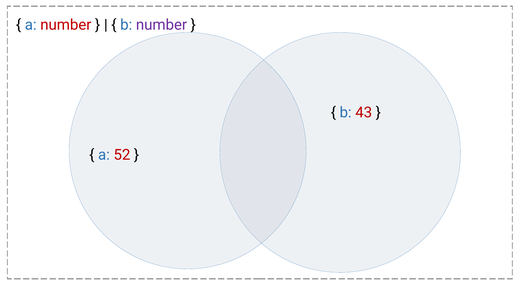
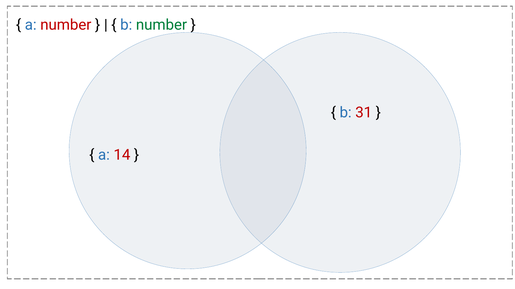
number colour: purple -> green (162, 25)
43: 43 -> 31 (364, 113)
52: 52 -> 14 (122, 155)
